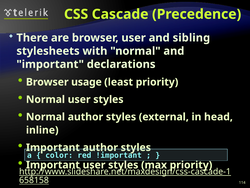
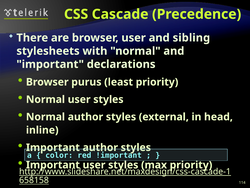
usage: usage -> purus (86, 82)
